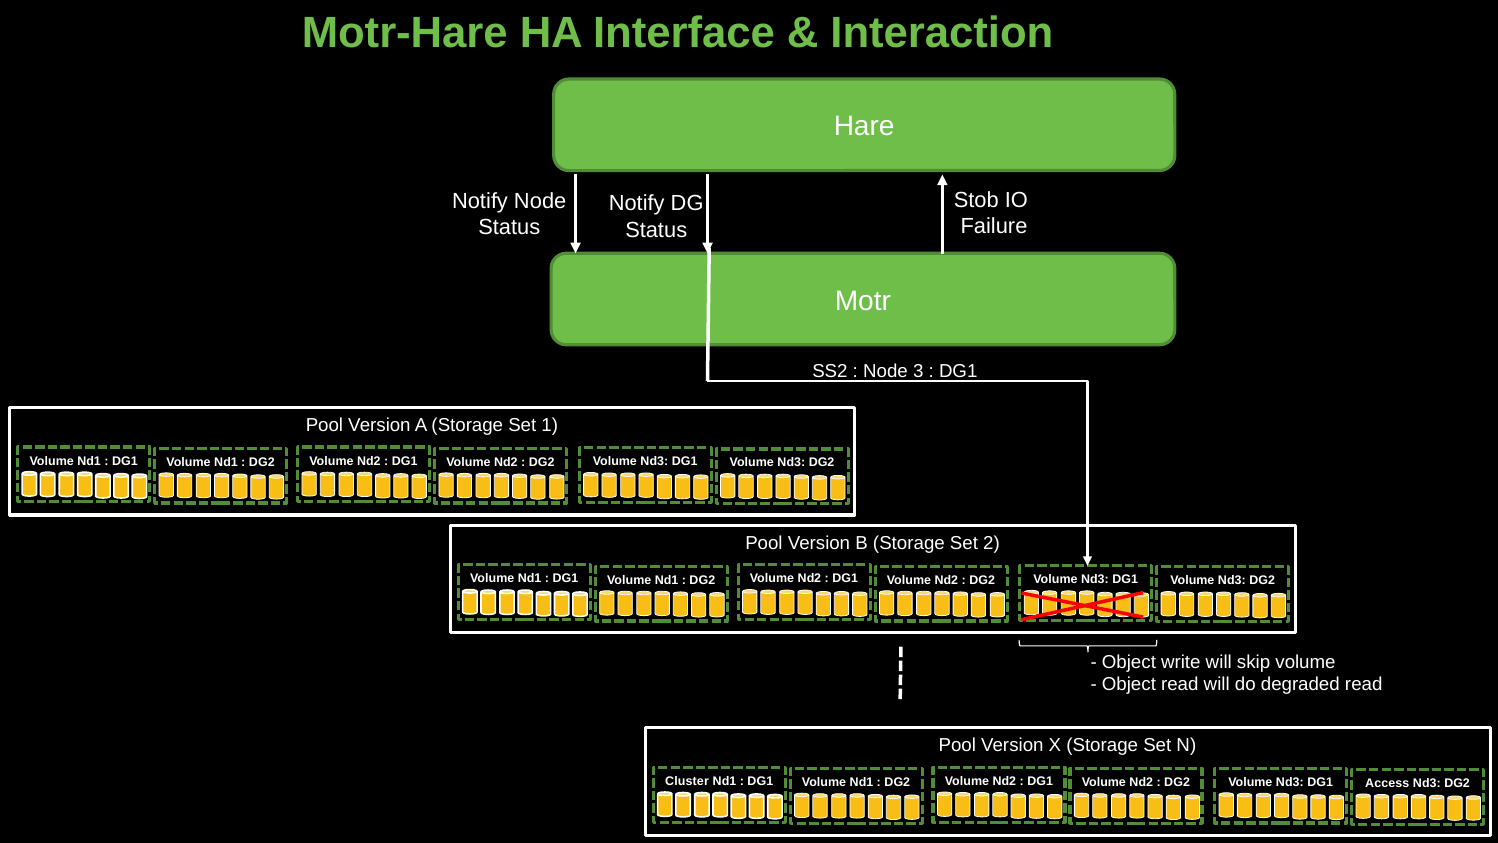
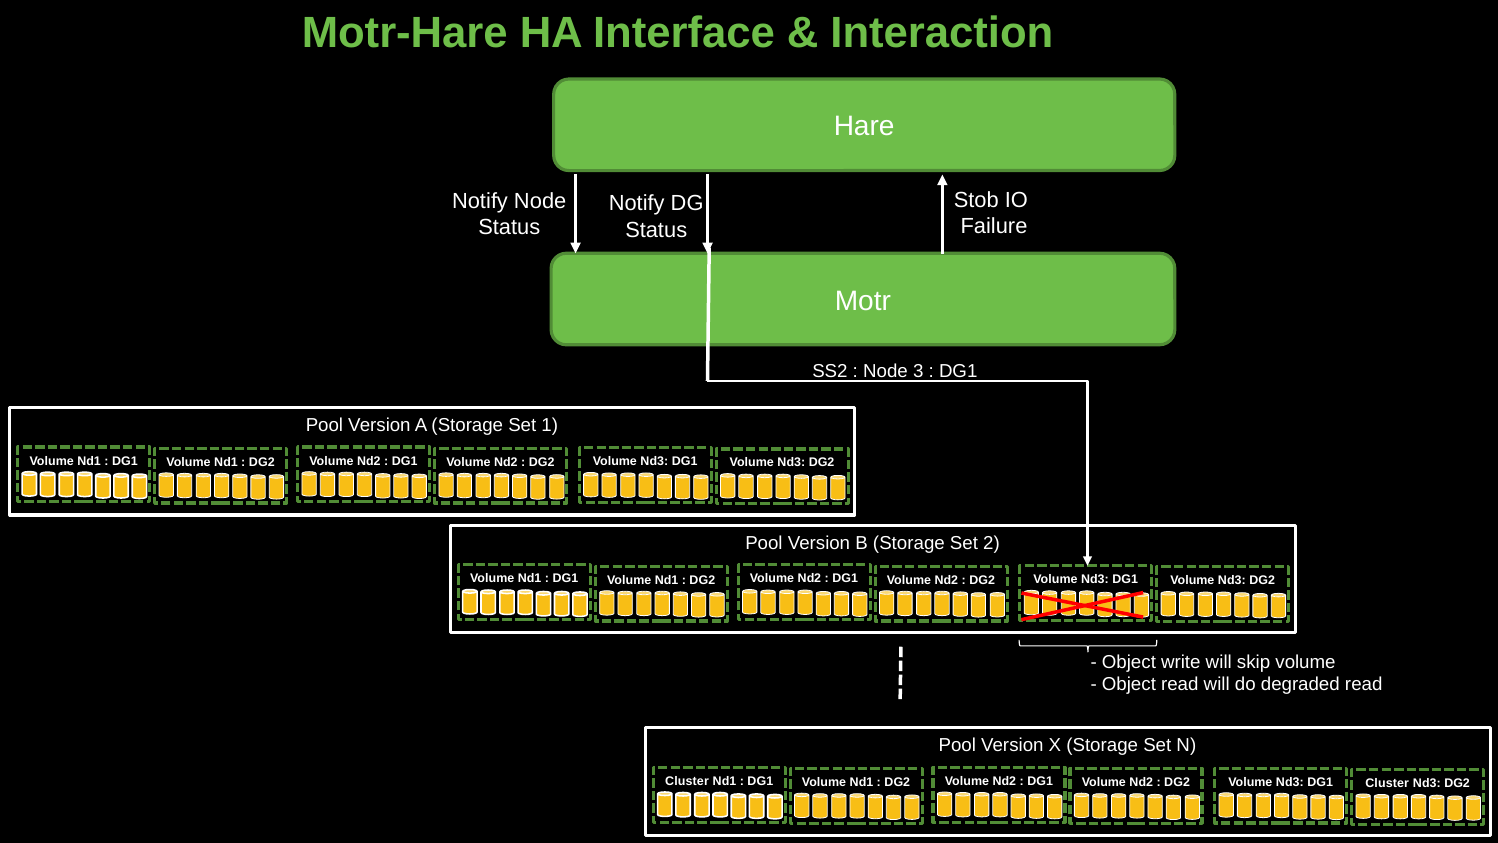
DG1 Access: Access -> Cluster (1387, 783)
